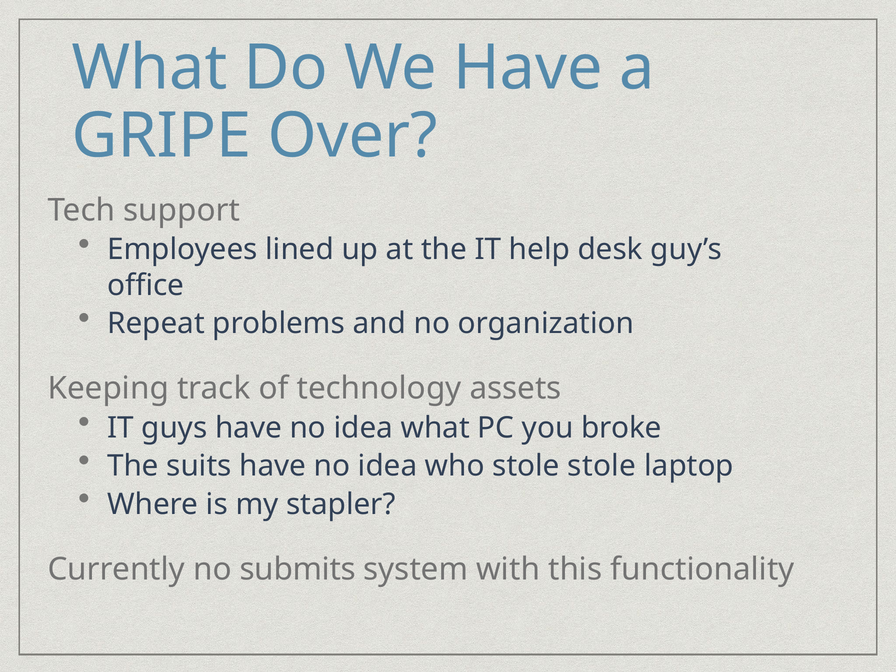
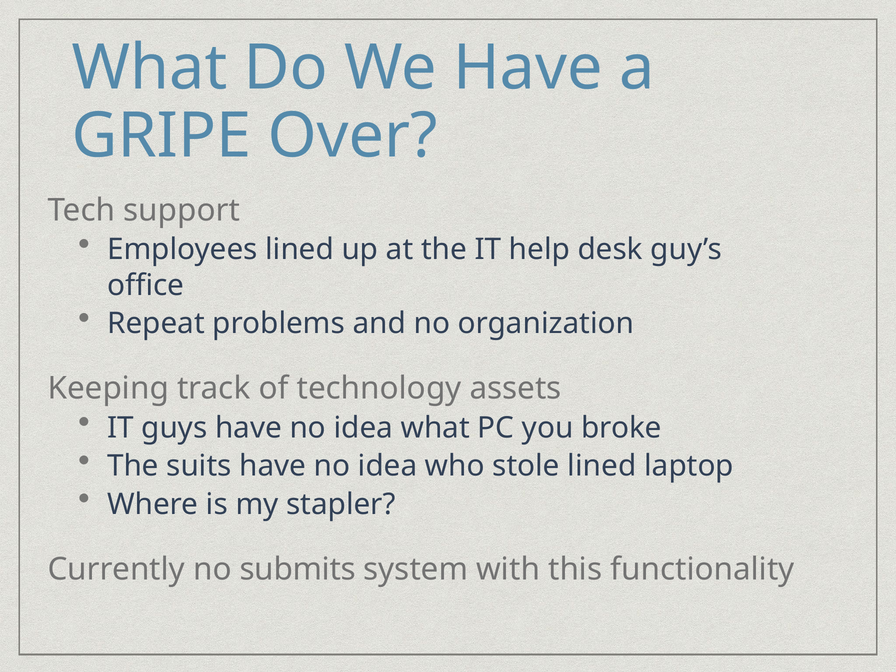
stole stole: stole -> lined (602, 466)
